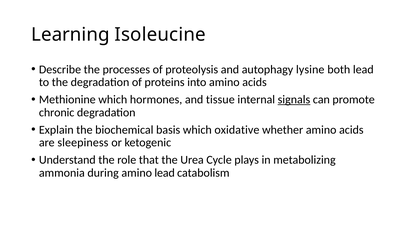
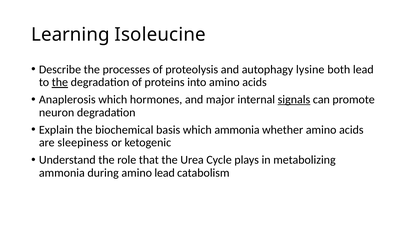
the underline: none -> present (60, 82)
Methionine: Methionine -> Anaplerosis (67, 99)
tissue: tissue -> major (220, 99)
chronic: chronic -> neuron (57, 112)
which oxidative: oxidative -> ammonia (237, 130)
